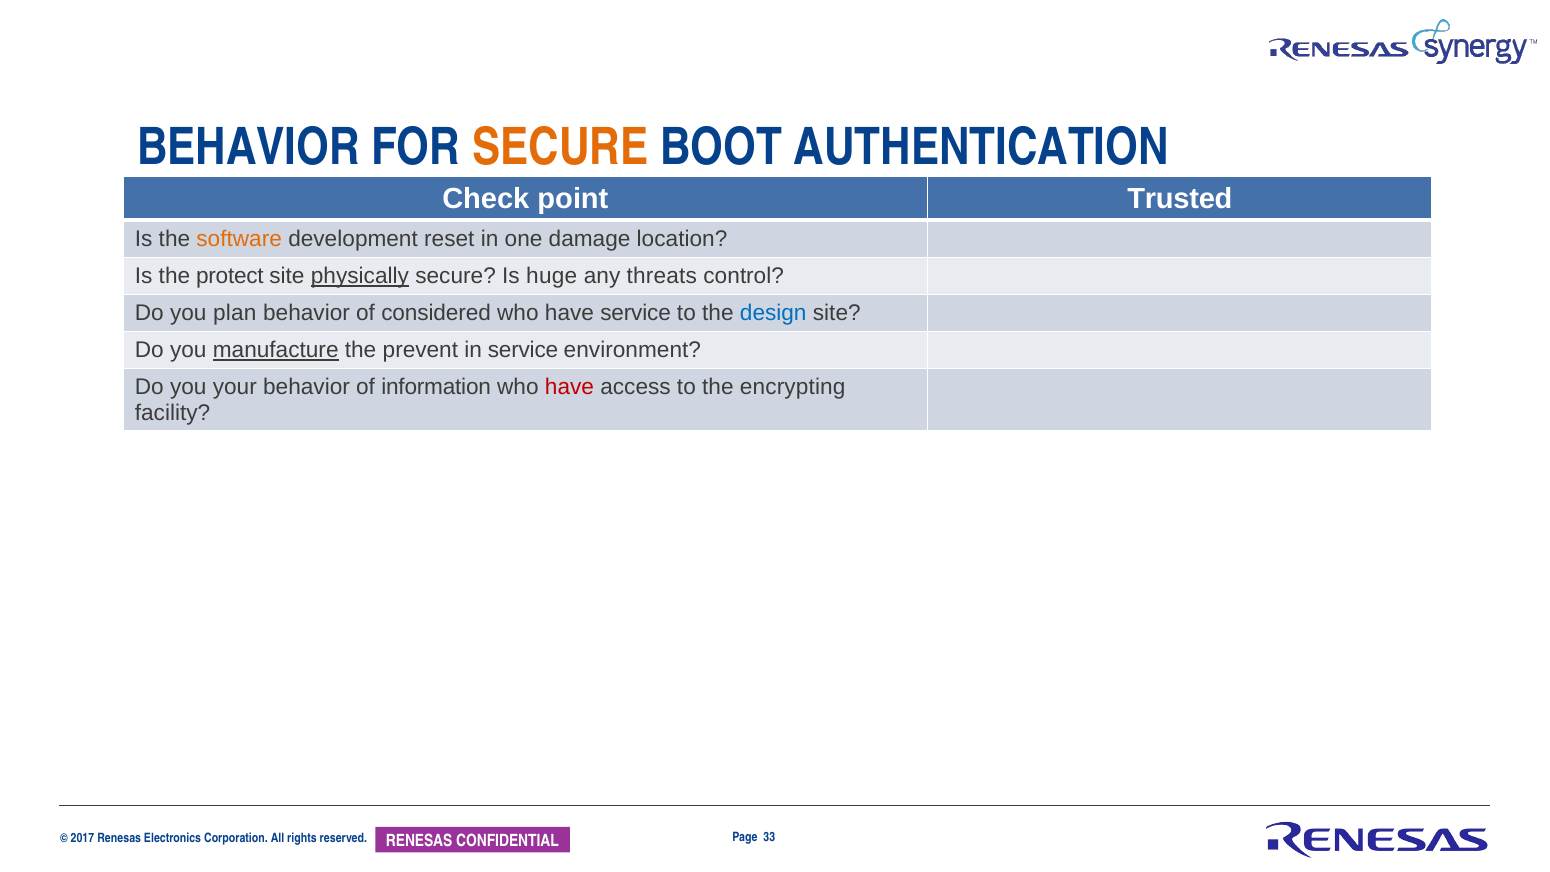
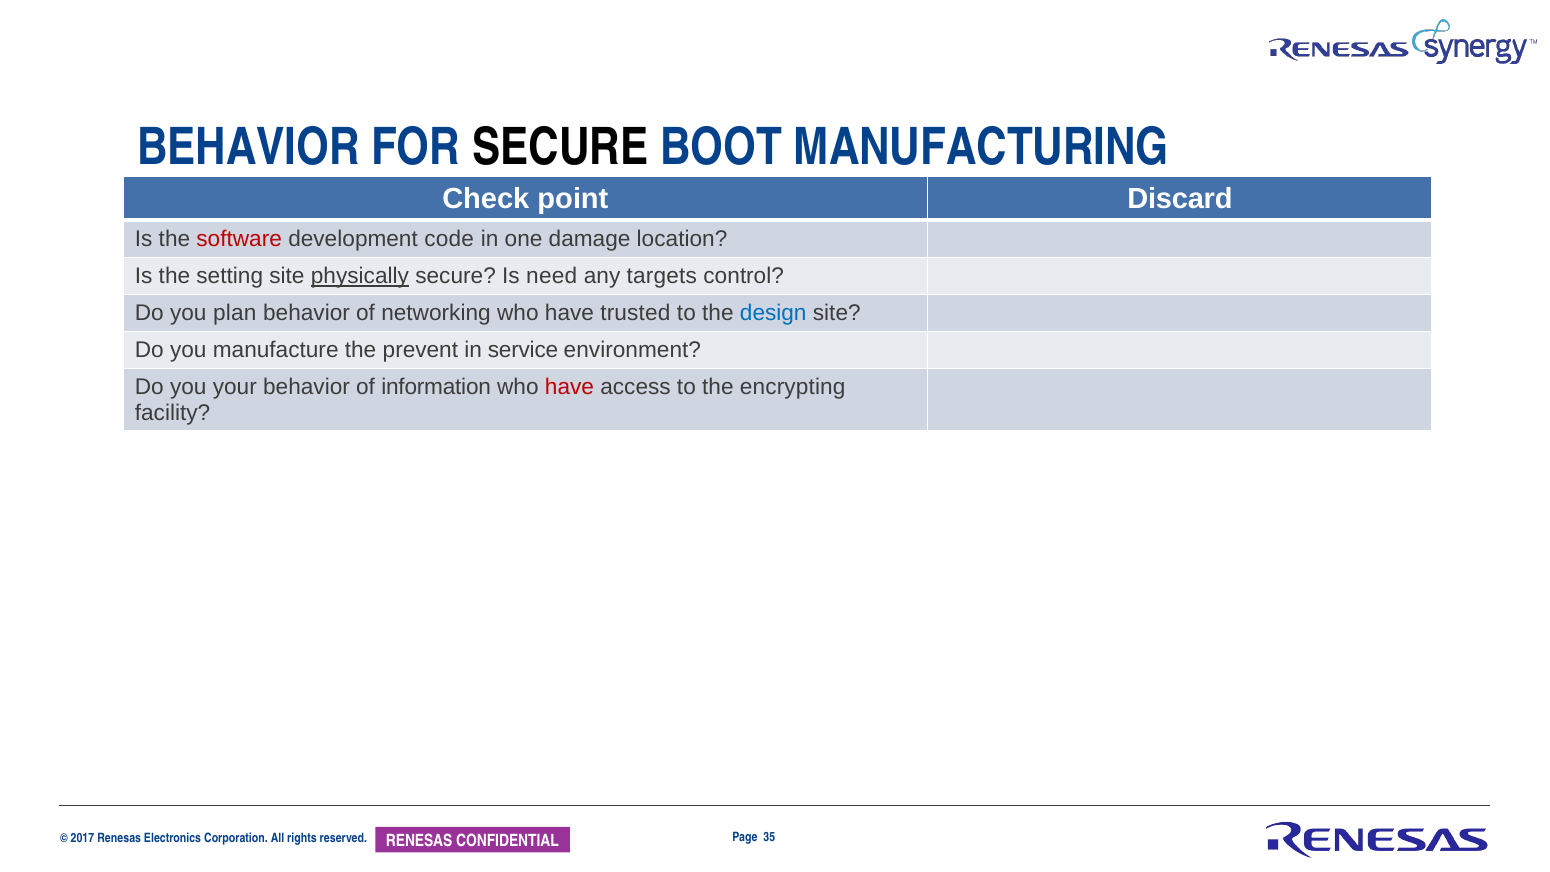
SECURE colour: orange -> black (560, 147)
AUTHENTICATION: AUTHENTICATION -> MANUFACTURING (981, 147)
Trusted: Trusted -> Discard (1180, 199)
software colour: orange -> red (239, 239)
reset: reset -> code (449, 239)
protect: protect -> setting (230, 276)
huge: huge -> need (552, 276)
threats: threats -> targets (662, 276)
considered: considered -> networking (436, 313)
have service: service -> trusted (635, 313)
manufacture underline: present -> none (276, 350)
33: 33 -> 35 (769, 837)
